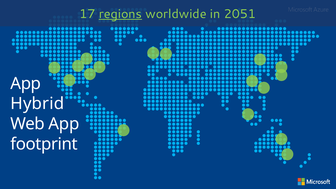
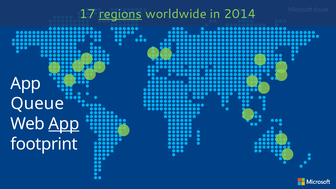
2051: 2051 -> 2014 (240, 14)
Hybrid: Hybrid -> Queue (37, 104)
App underline: none -> present (64, 124)
